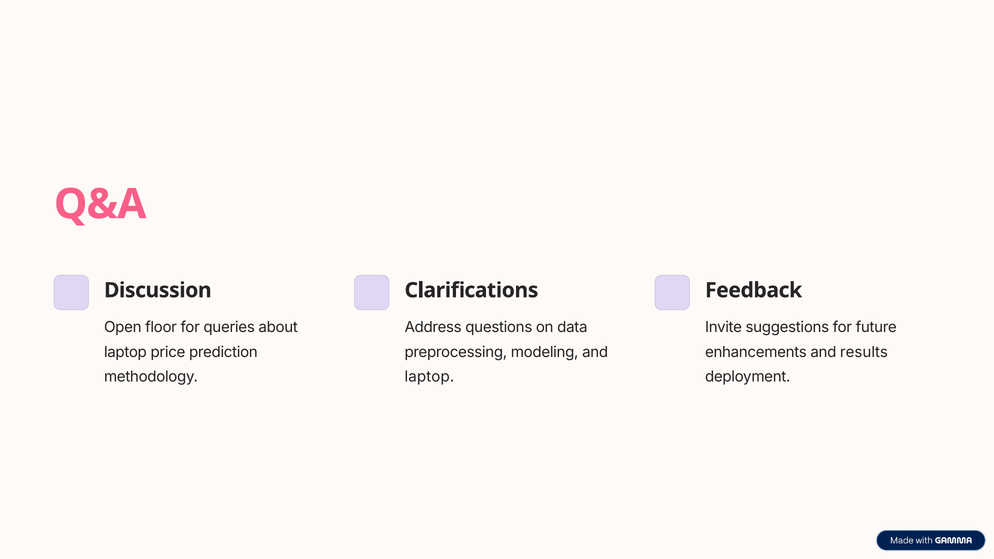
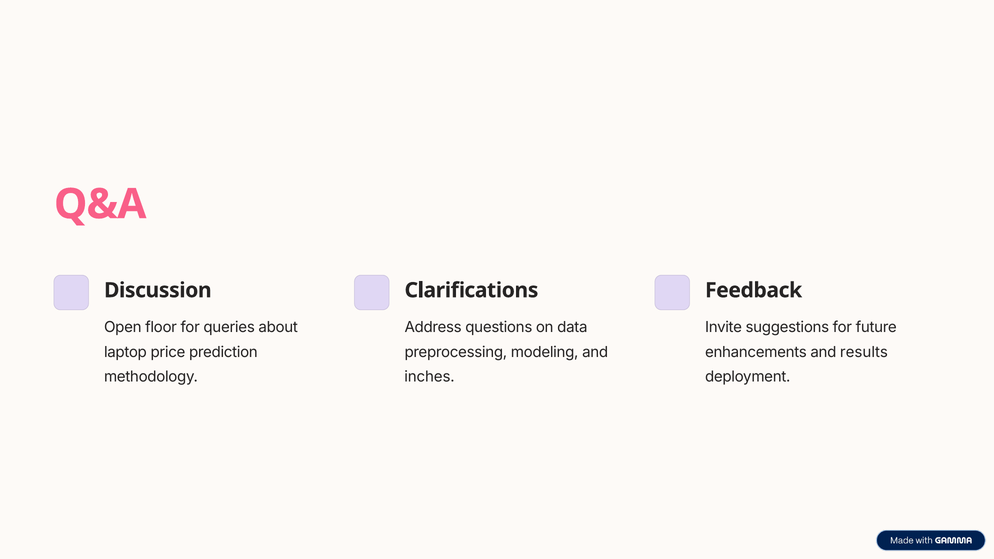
laptop: laptop -> inches (430, 377)
